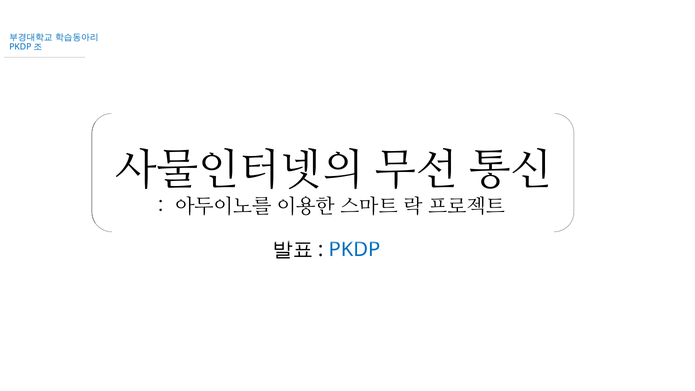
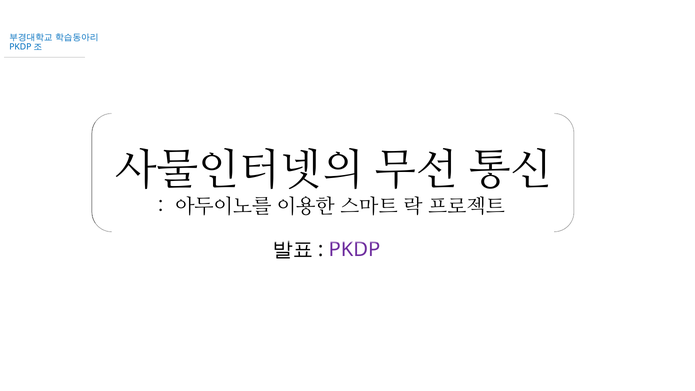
PKDP colour: blue -> purple (354, 250)
